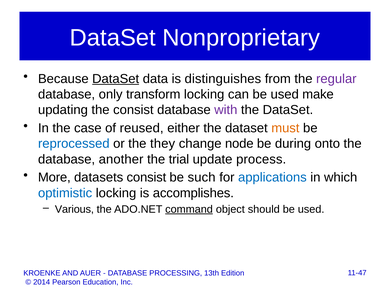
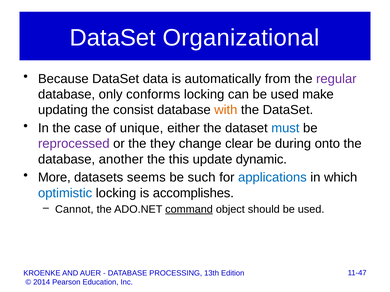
Nonproprietary: Nonproprietary -> Organizational (241, 38)
DataSet underline: present -> none (116, 79)
distinguishes: distinguishes -> automatically (223, 79)
transform: transform -> conforms (153, 95)
with colour: purple -> orange (226, 110)
reused: reused -> unique (142, 128)
must colour: orange -> blue (285, 128)
reprocessed colour: blue -> purple (74, 144)
node: node -> clear (239, 144)
trial: trial -> this (179, 160)
process: process -> dynamic (261, 160)
datasets consist: consist -> seems (146, 178)
Various: Various -> Cannot (74, 210)
